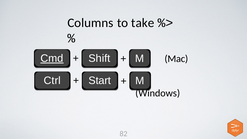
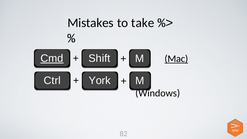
Columns: Columns -> Mistakes (91, 23)
Mac underline: none -> present (176, 59)
Start: Start -> York (100, 81)
